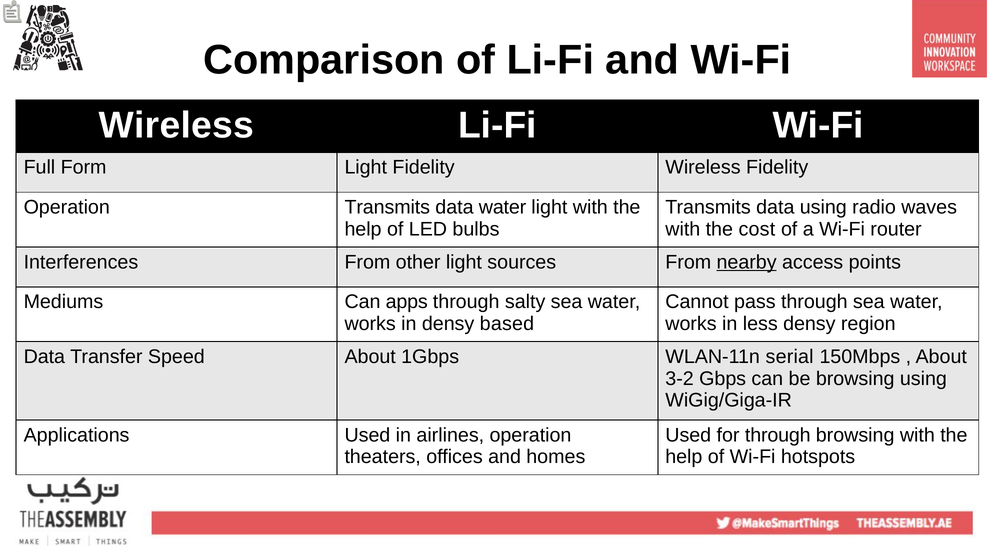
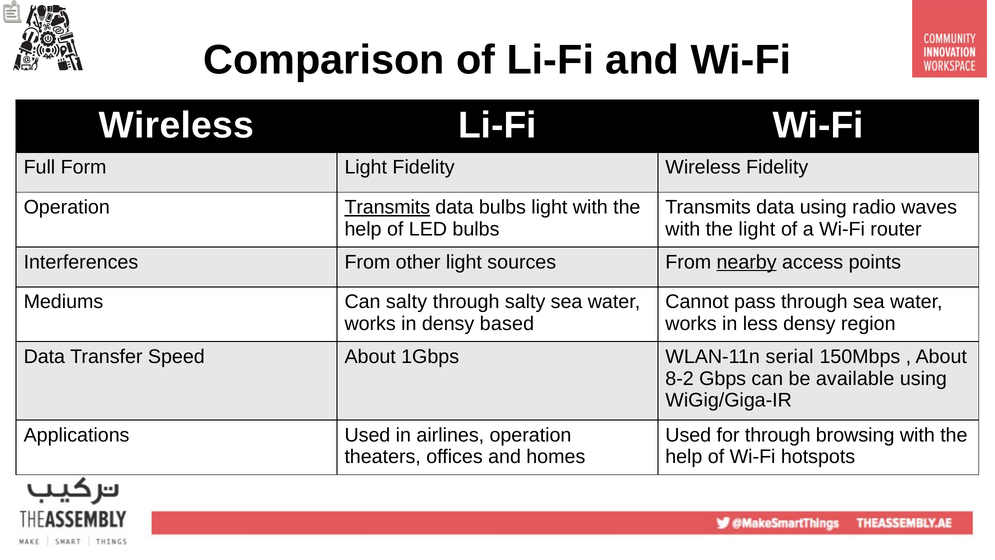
Transmits underline: none -> present (387, 207)
data water: water -> bulbs (502, 207)
the cost: cost -> light (757, 229)
Can apps: apps -> salty (407, 302)
3-2: 3-2 -> 8-2 (680, 378)
be browsing: browsing -> available (855, 378)
